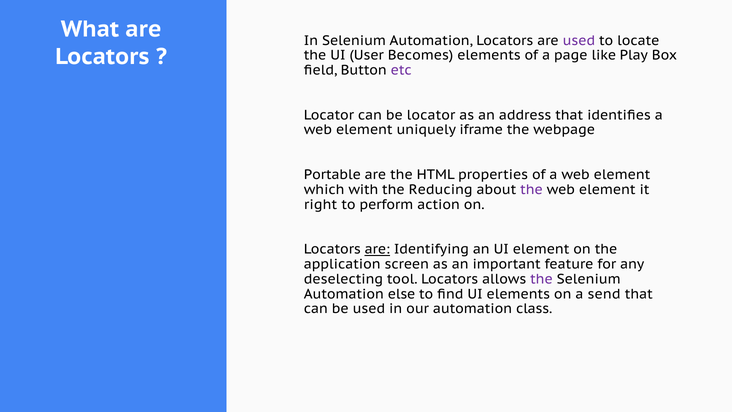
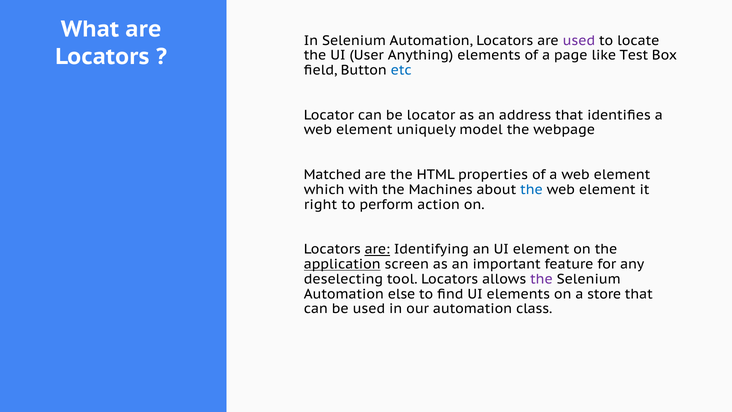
Becomes: Becomes -> Anything (421, 55)
Play: Play -> Test (634, 55)
etc colour: purple -> blue (401, 70)
iframe: iframe -> model (481, 130)
Portable: Portable -> Matched (332, 175)
Reducing: Reducing -> Machines (441, 190)
the colour: purple -> blue (531, 190)
application underline: none -> present (342, 264)
send: send -> store (604, 294)
